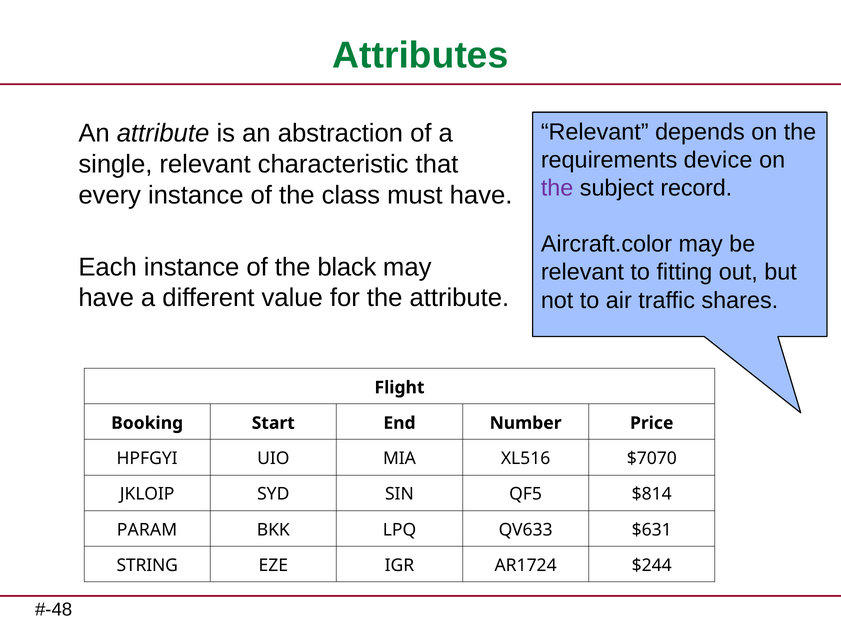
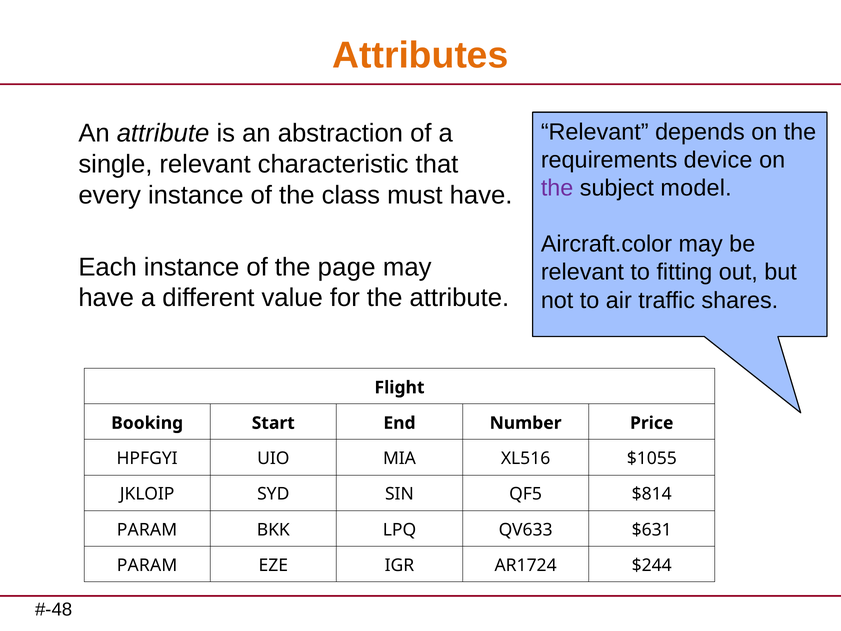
Attributes colour: green -> orange (420, 55)
record: record -> model (696, 188)
black: black -> page (347, 267)
$7070: $7070 -> $1055 (652, 458)
STRING: STRING -> PARAM (147, 565)
